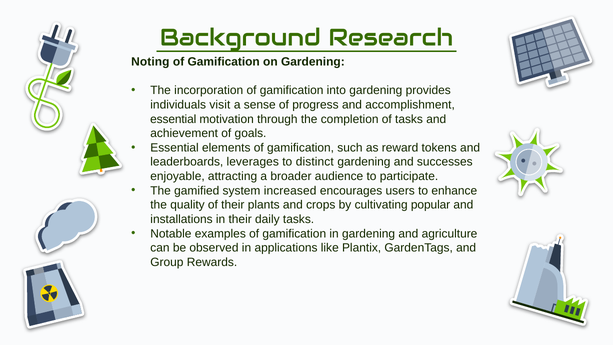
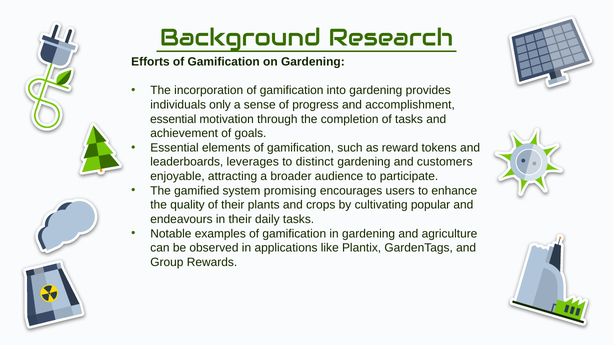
Noting: Noting -> Efforts (150, 62)
visit: visit -> only (220, 105)
successes: successes -> customers (445, 162)
increased: increased -> promising (290, 191)
installations: installations -> endeavours (182, 219)
